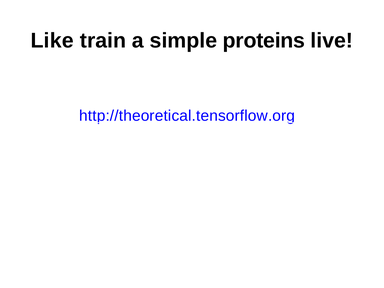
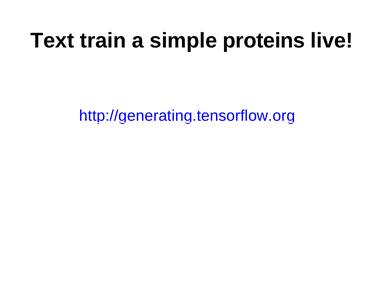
Like: Like -> Text (52, 41)
http://theoretical.tensorflow.org: http://theoretical.tensorflow.org -> http://generating.tensorflow.org (187, 116)
